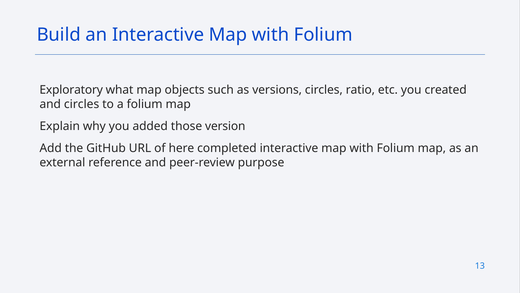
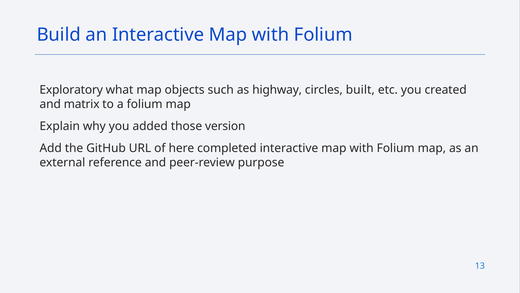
versions: versions -> highway (277, 90)
ratio: ratio -> built (360, 90)
and circles: circles -> matrix (82, 104)
